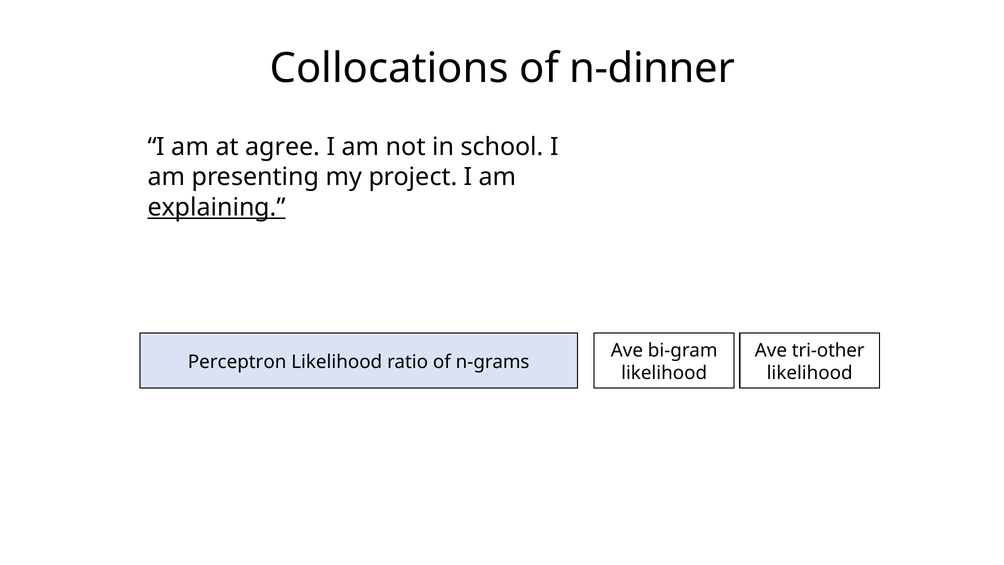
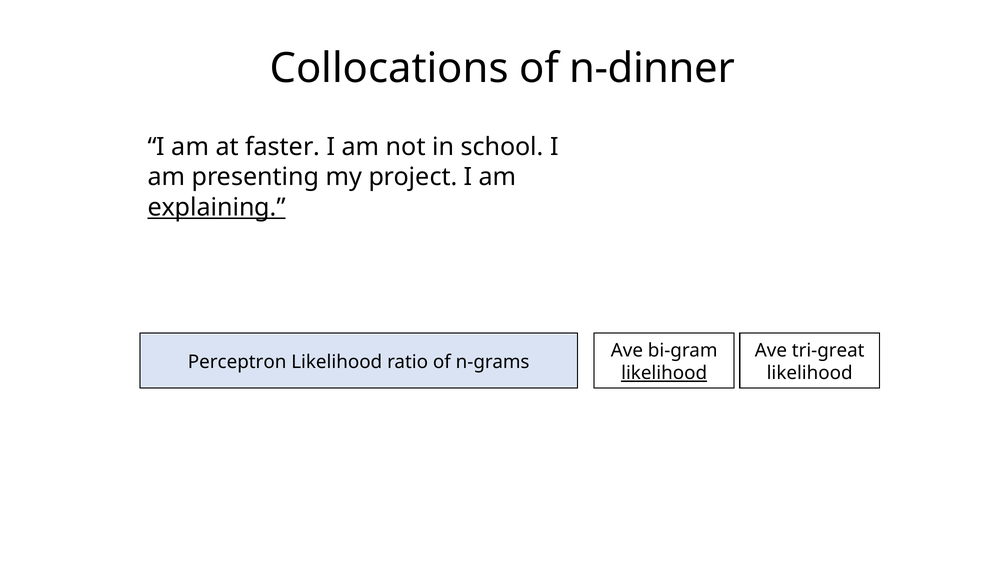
agree: agree -> faster (283, 147)
tri-other: tri-other -> tri-great (828, 350)
likelihood underline: none -> present (664, 373)
